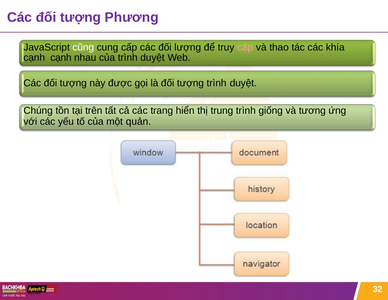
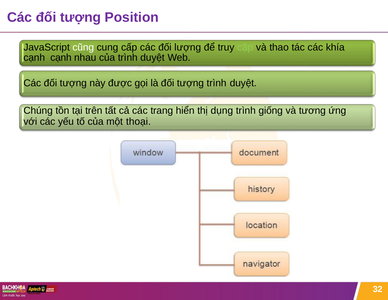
Phương: Phương -> Position (132, 17)
cập colour: pink -> light green (245, 47)
trung: trung -> dụng (222, 111)
quản: quản -> thoại (138, 122)
